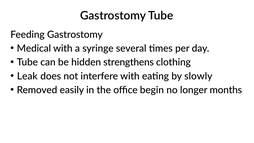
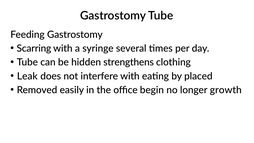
Medical: Medical -> Scarring (34, 48)
slowly: slowly -> placed (198, 76)
months: months -> growth (226, 90)
